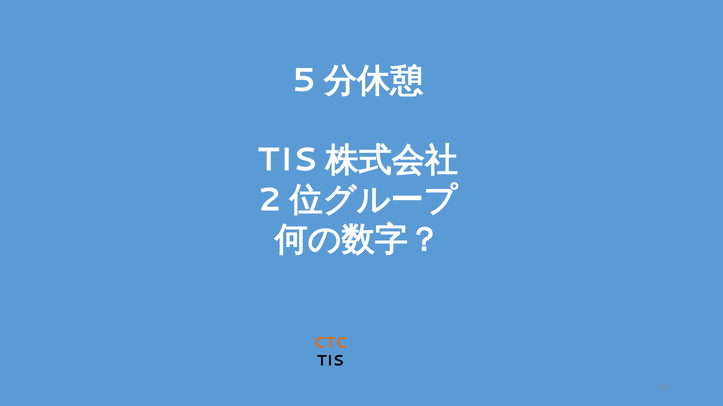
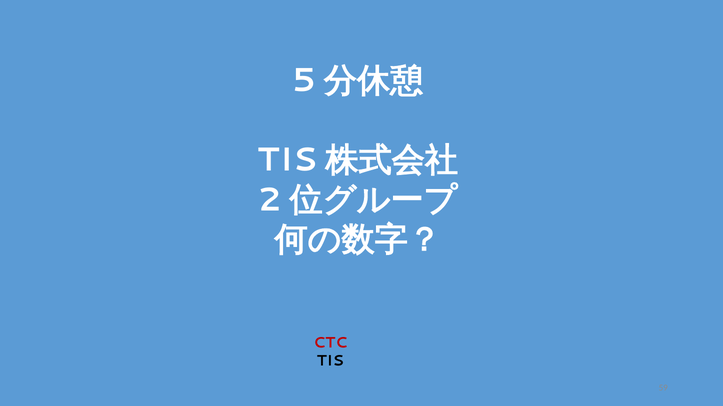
CTC colour: orange -> red (330, 343)
